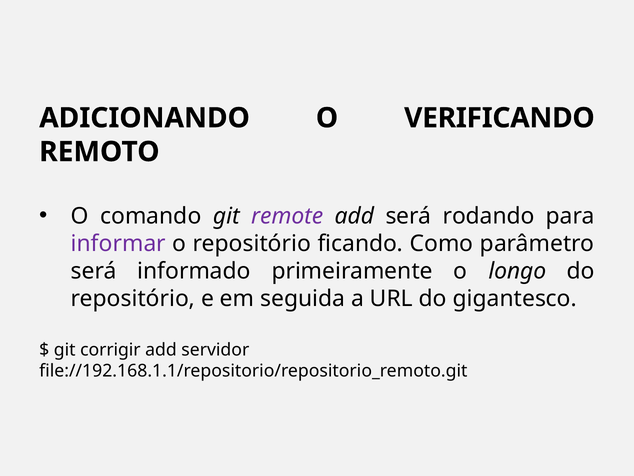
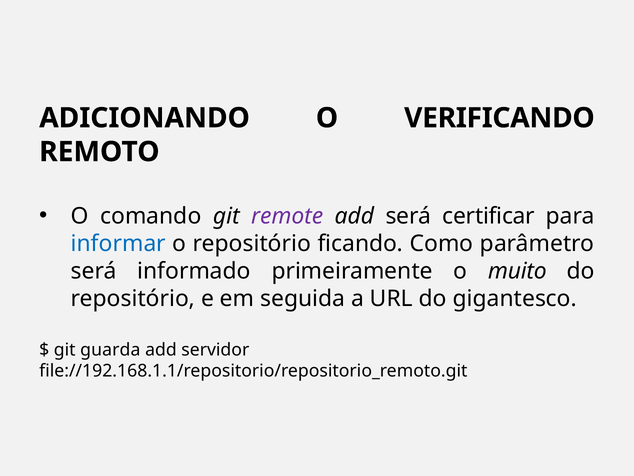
rodando: rodando -> certificar (489, 216)
informar colour: purple -> blue (118, 243)
longo: longo -> muito (517, 271)
corrigir: corrigir -> guarda (110, 350)
